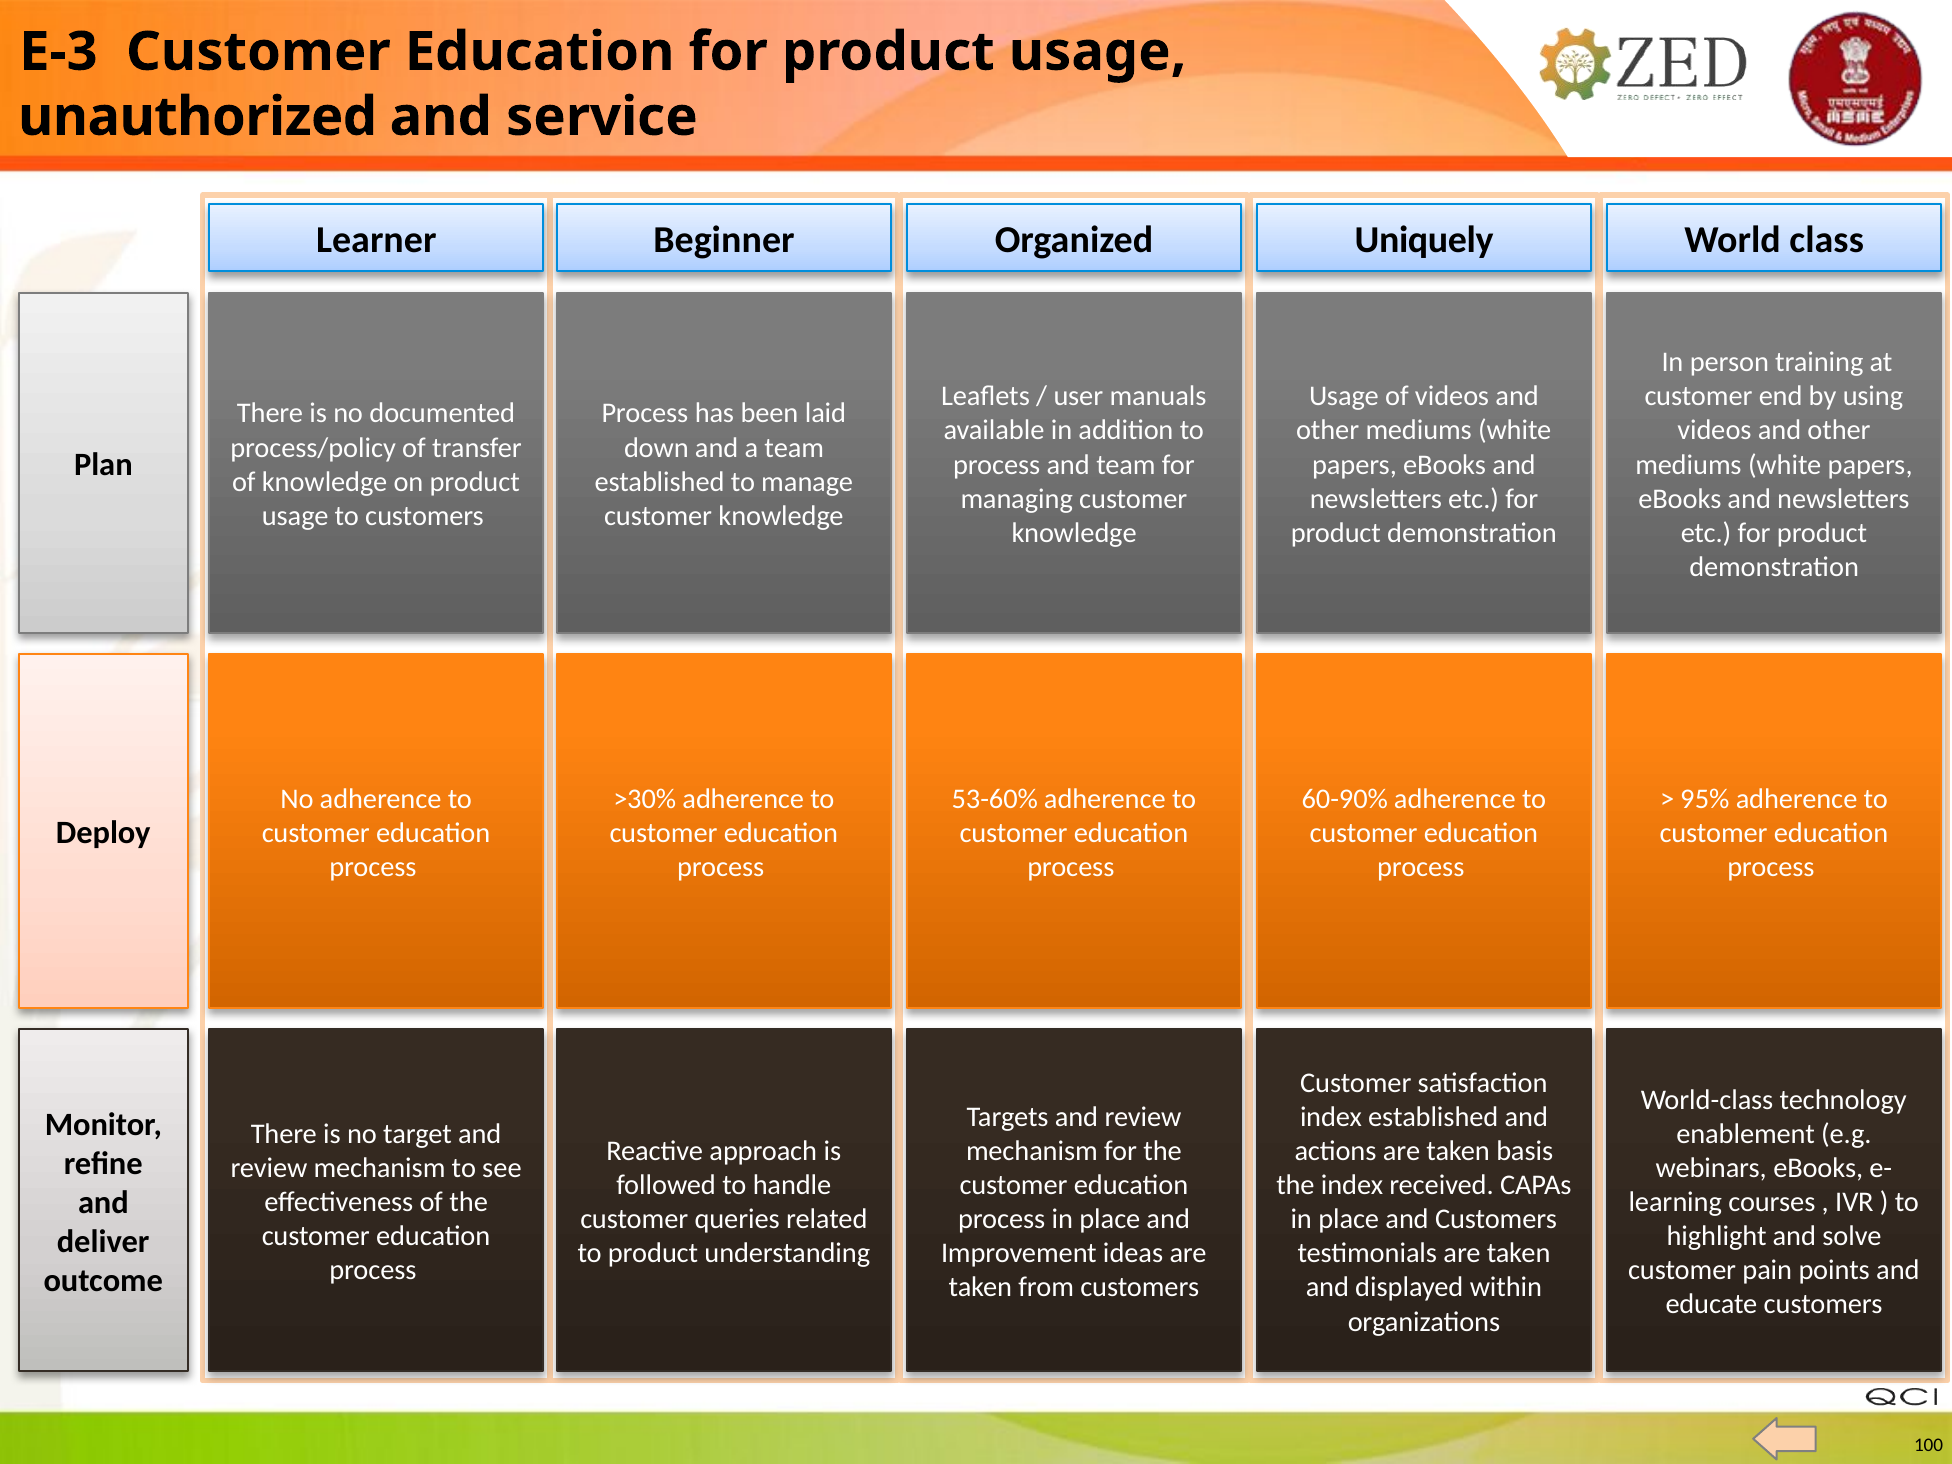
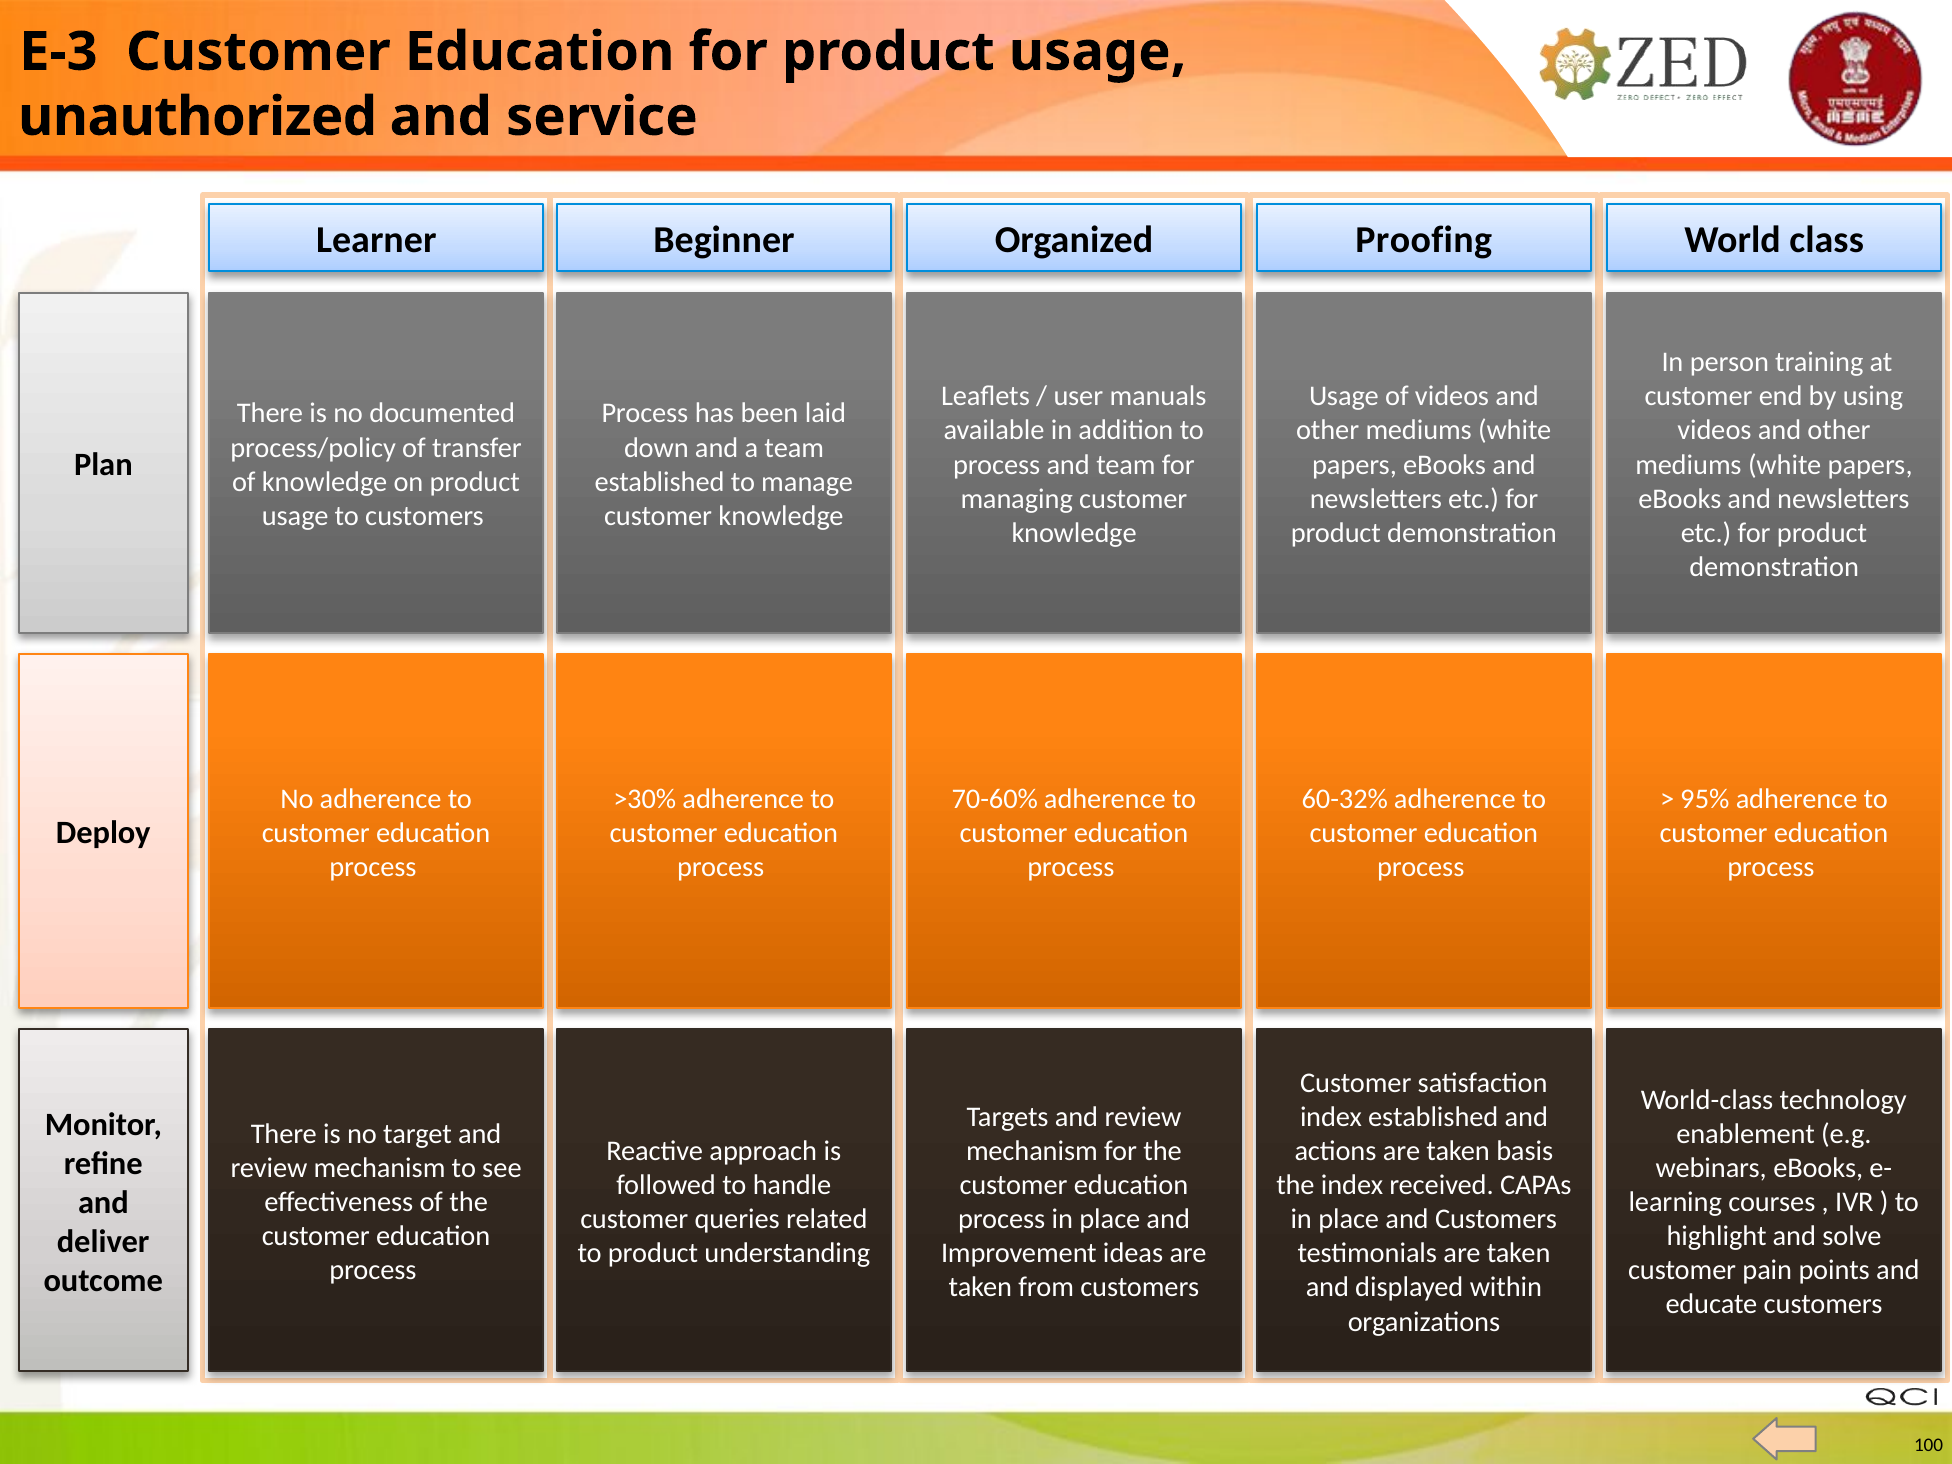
Uniquely: Uniquely -> Proofing (1424, 240)
53-60%: 53-60% -> 70-60% (995, 799)
60-90%: 60-90% -> 60-32% (1345, 799)
